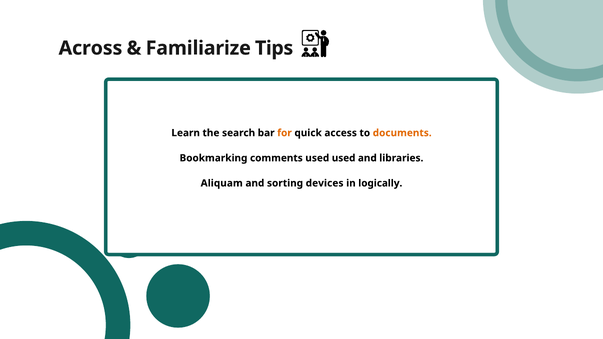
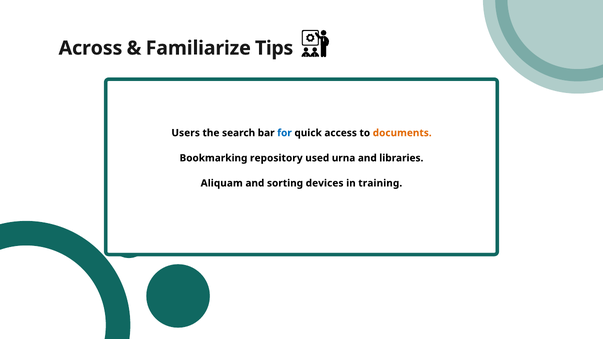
Learn: Learn -> Users (186, 133)
for colour: orange -> blue (285, 133)
comments: comments -> repository (276, 158)
used used: used -> urna (344, 158)
logically: logically -> training (380, 183)
